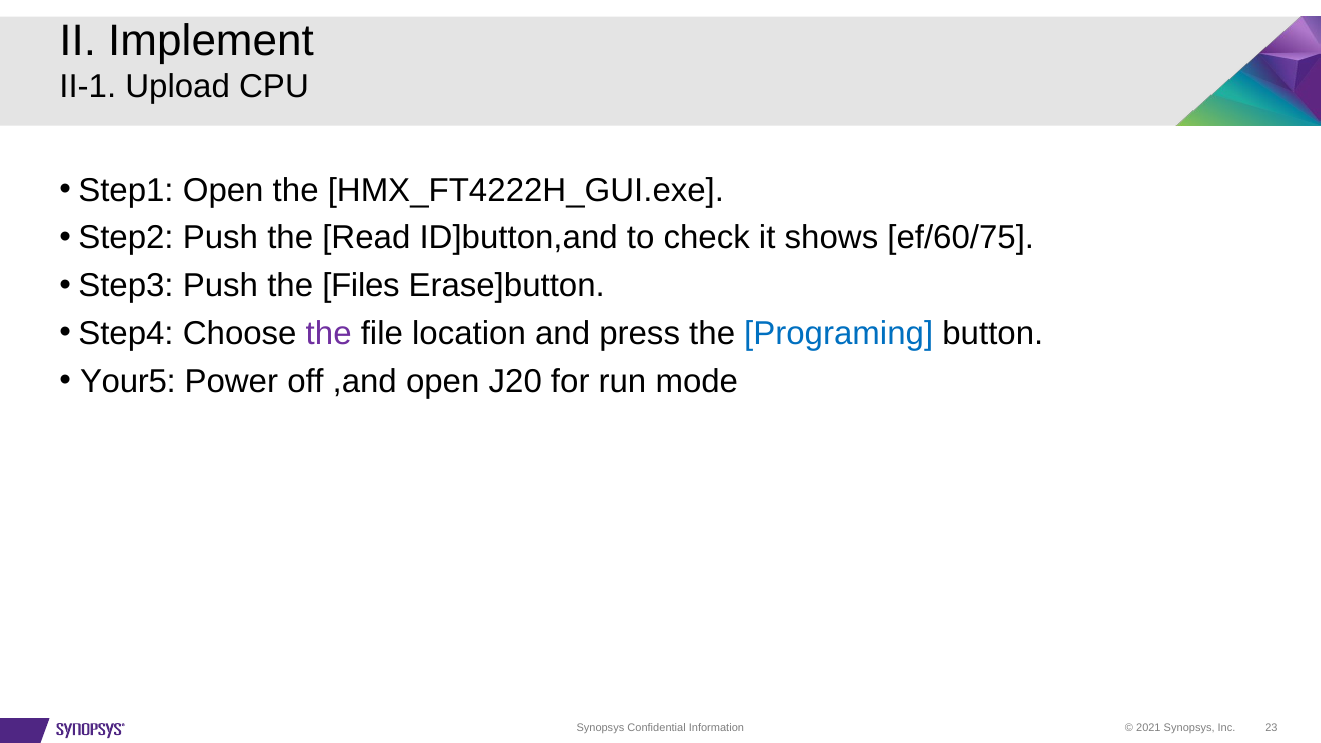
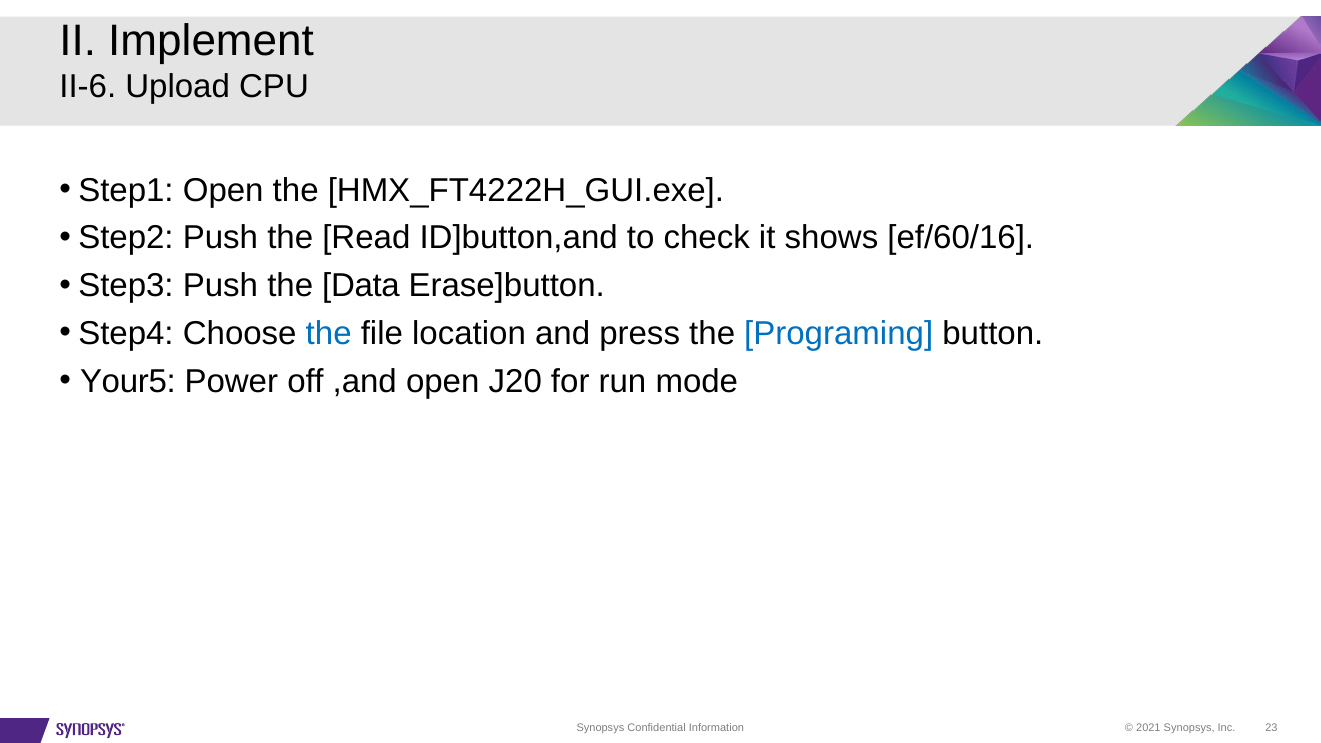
II-1: II-1 -> II-6 (88, 86)
ef/60/75: ef/60/75 -> ef/60/16 (961, 238)
Files: Files -> Data (361, 286)
the colour: purple -> blue (329, 334)
